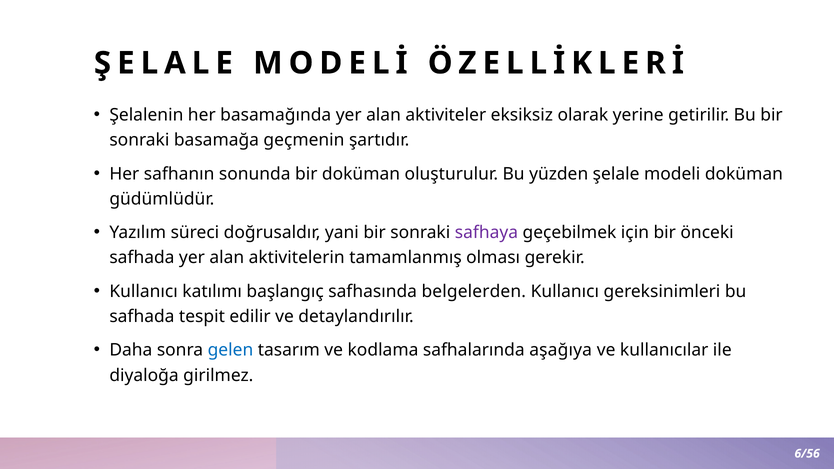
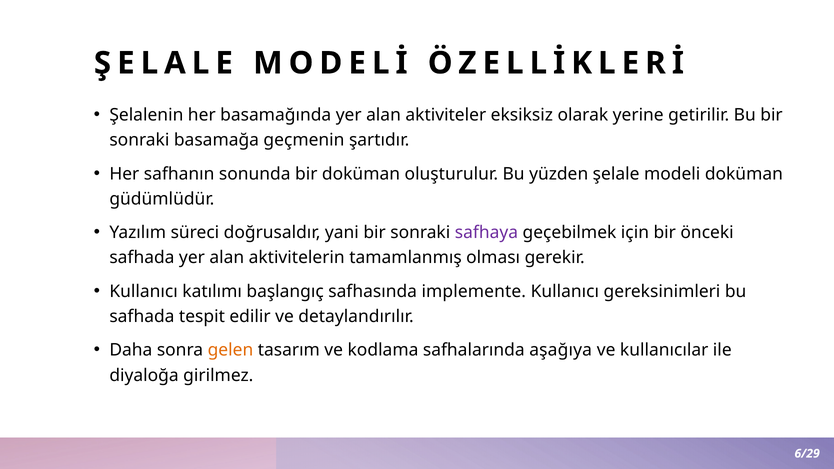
belgelerden: belgelerden -> implemente (474, 292)
gelen colour: blue -> orange (230, 350)
6/56: 6/56 -> 6/29 (807, 454)
